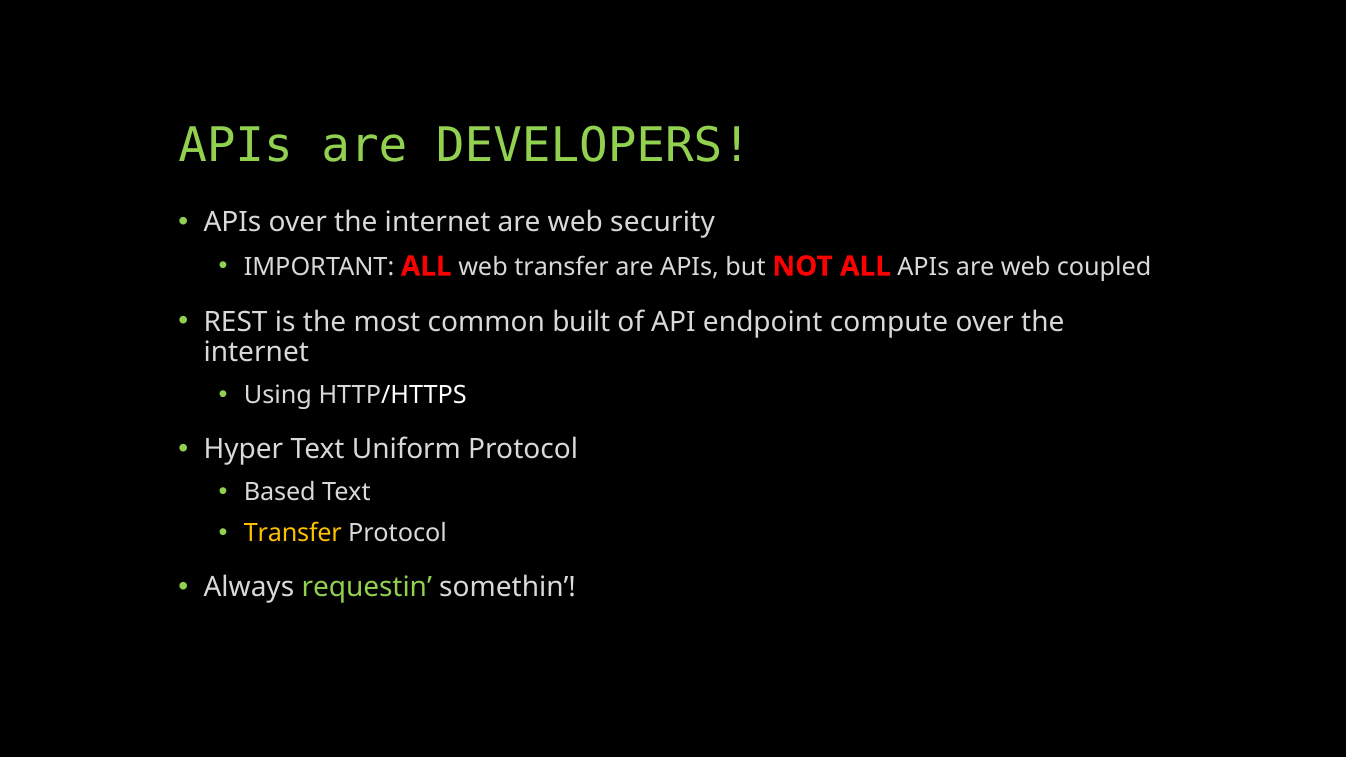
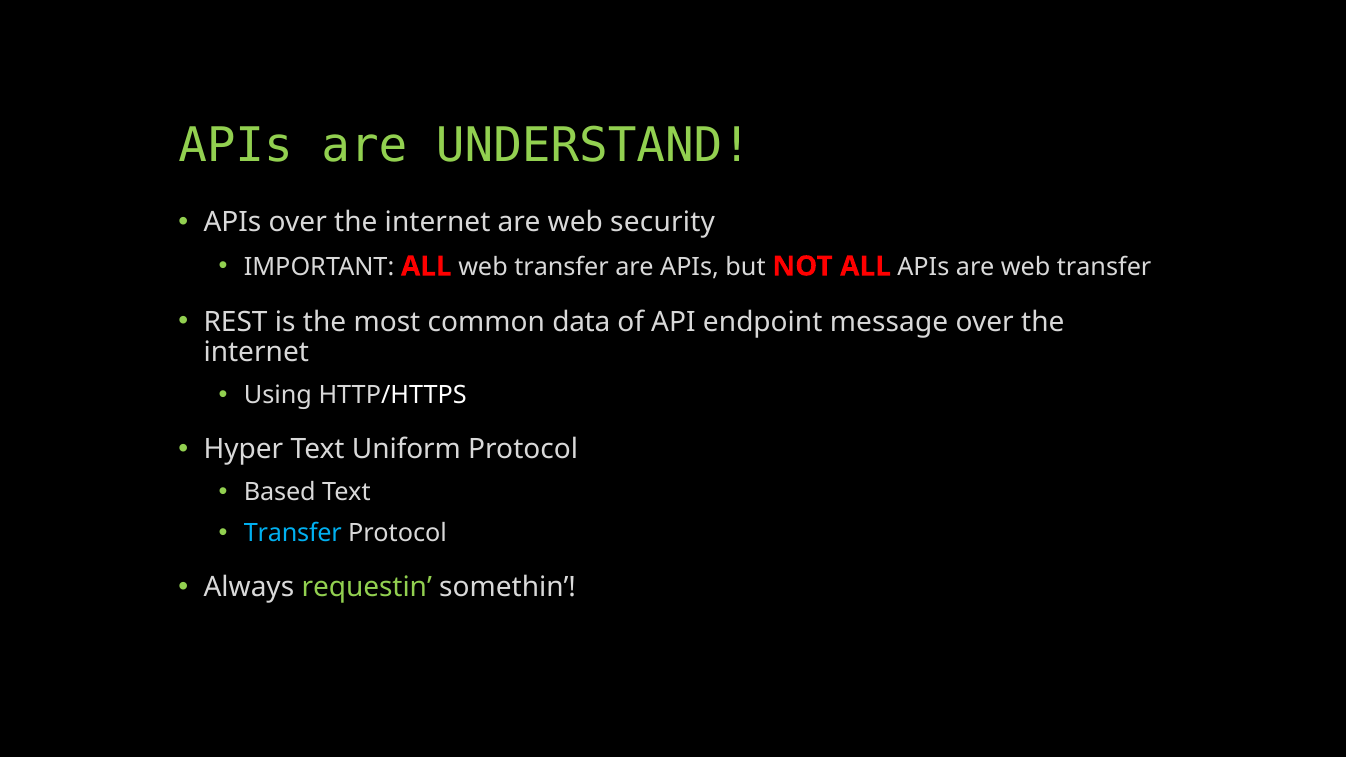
DEVELOPERS: DEVELOPERS -> UNDERSTAND (594, 146)
are web coupled: coupled -> transfer (1104, 267)
built: built -> data (581, 322)
compute: compute -> message (889, 322)
Transfer colour: yellow -> light blue (293, 533)
